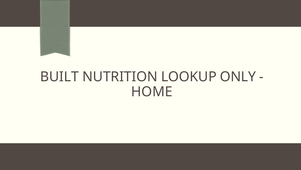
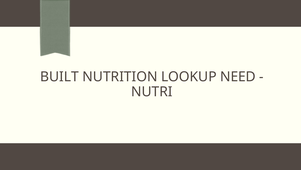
ONLY: ONLY -> NEED (238, 76)
HOME: HOME -> NUTRI (152, 91)
